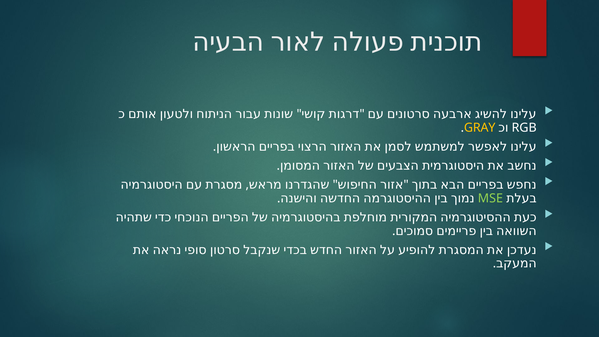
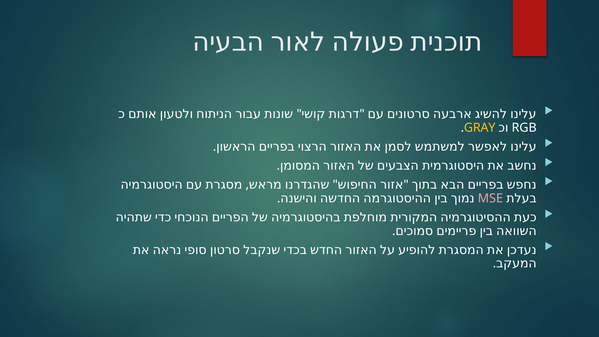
MSE colour: light green -> pink (490, 198)
